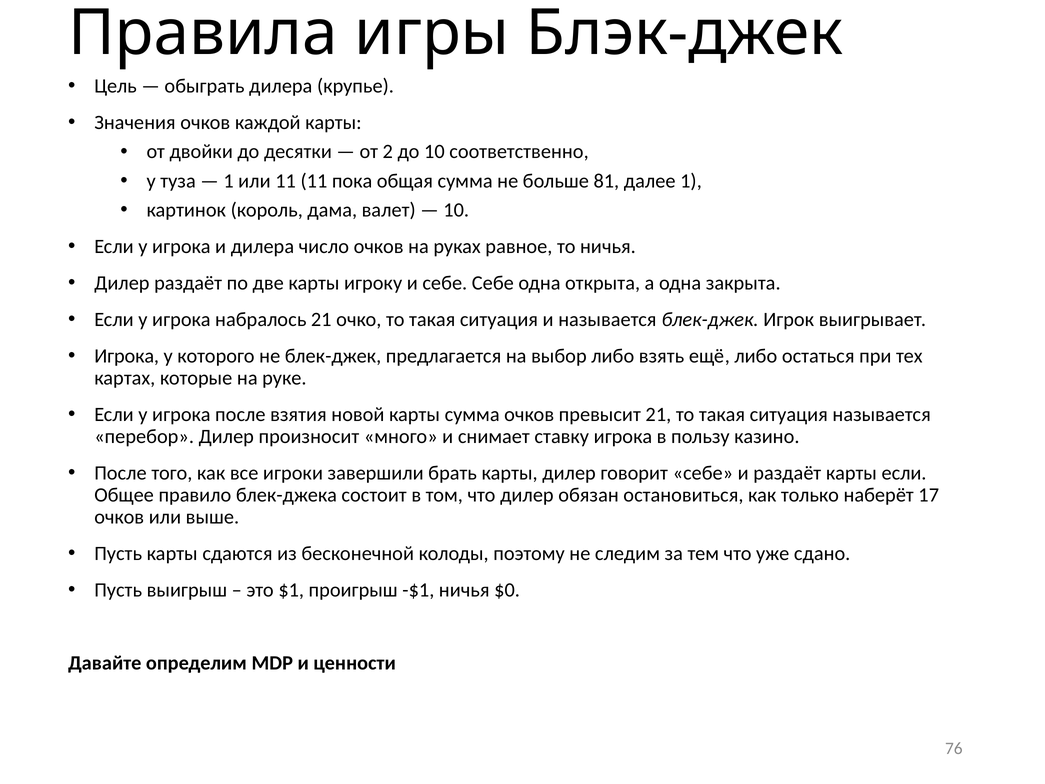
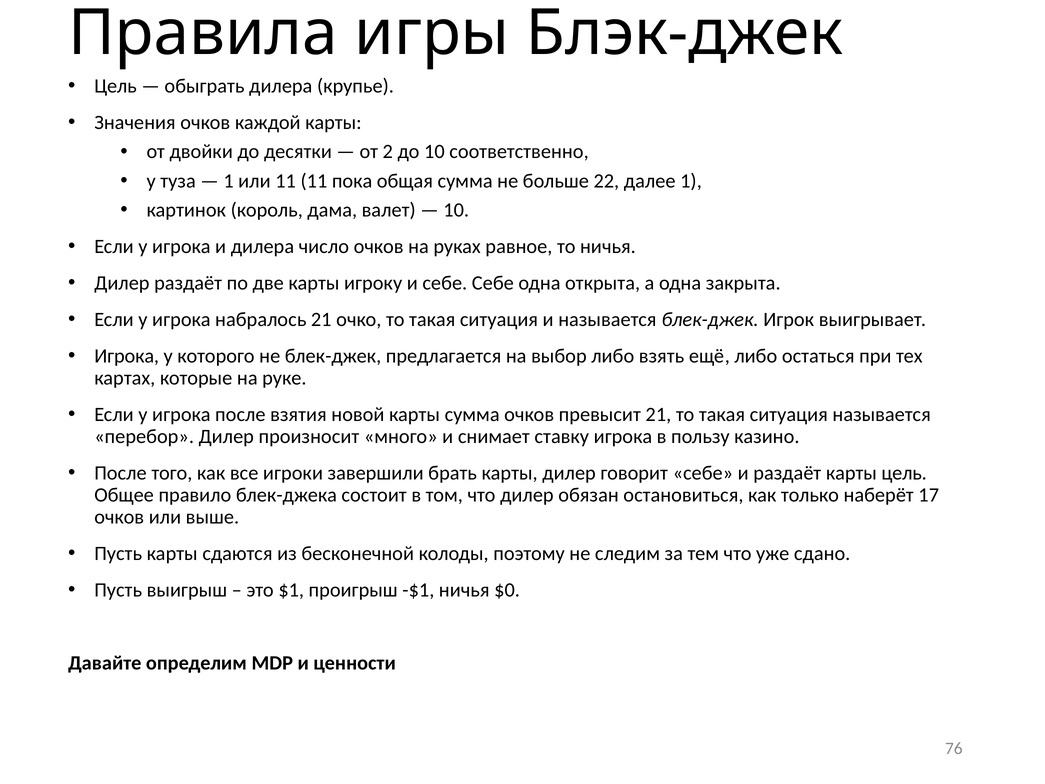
81: 81 -> 22 (606, 181)
карты если: если -> цель (904, 473)
